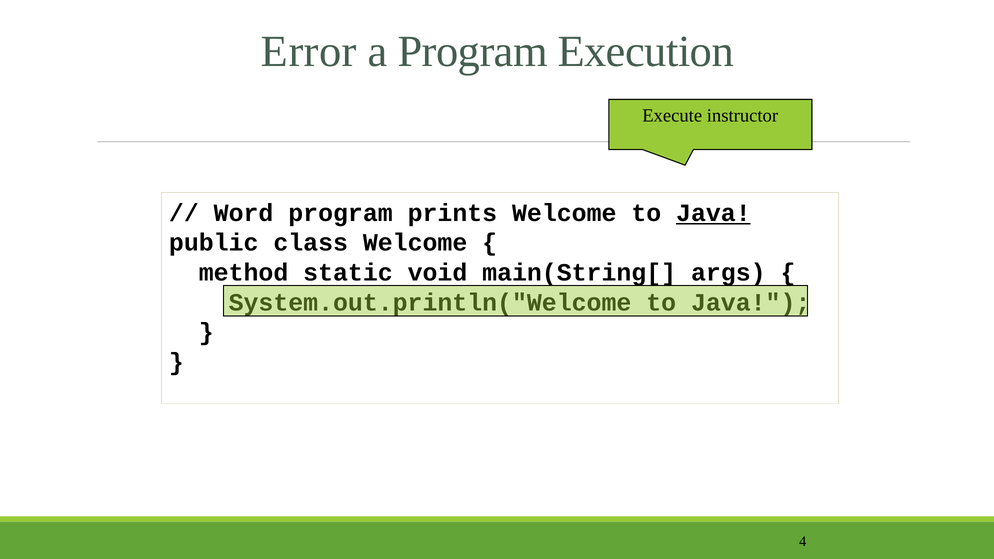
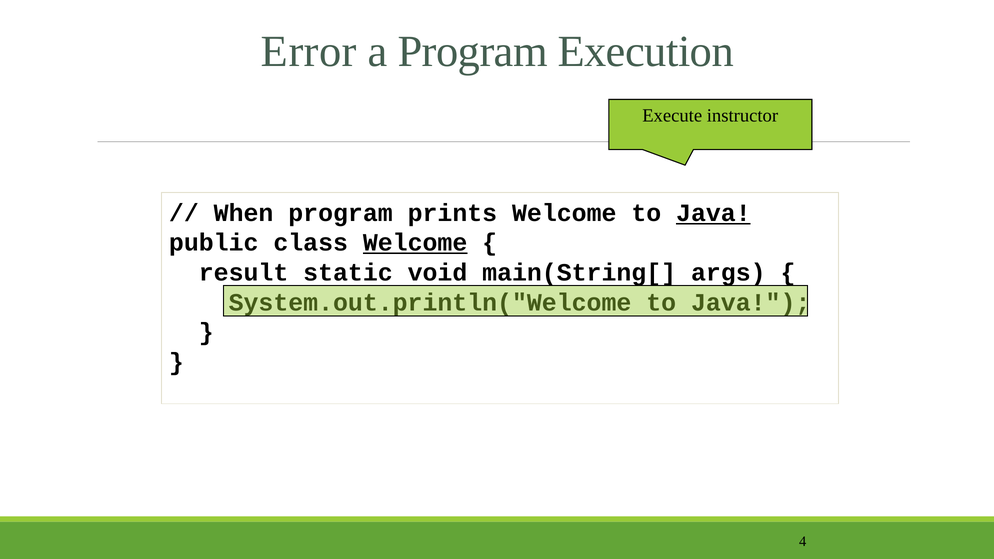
Word: Word -> When (244, 213)
Welcome underline: none -> present (415, 243)
method: method -> result (244, 273)
